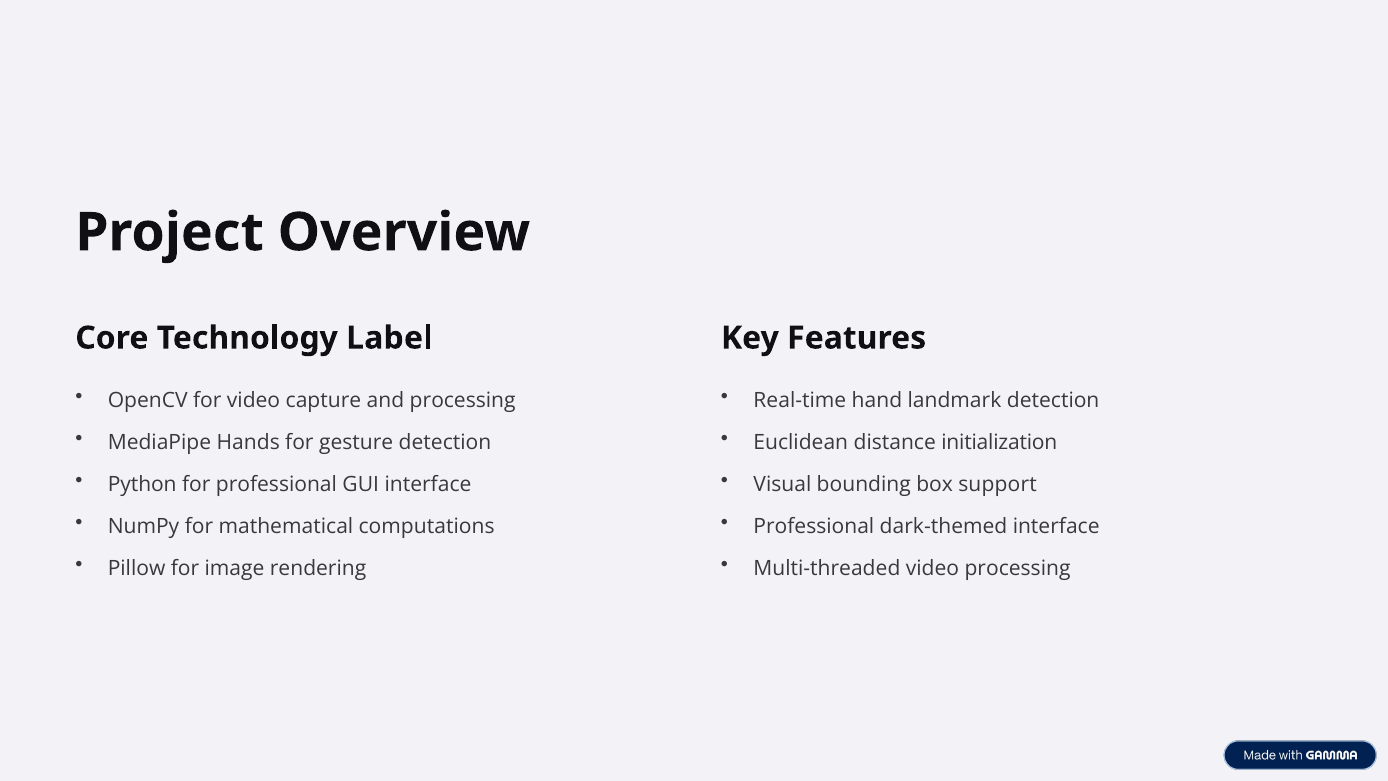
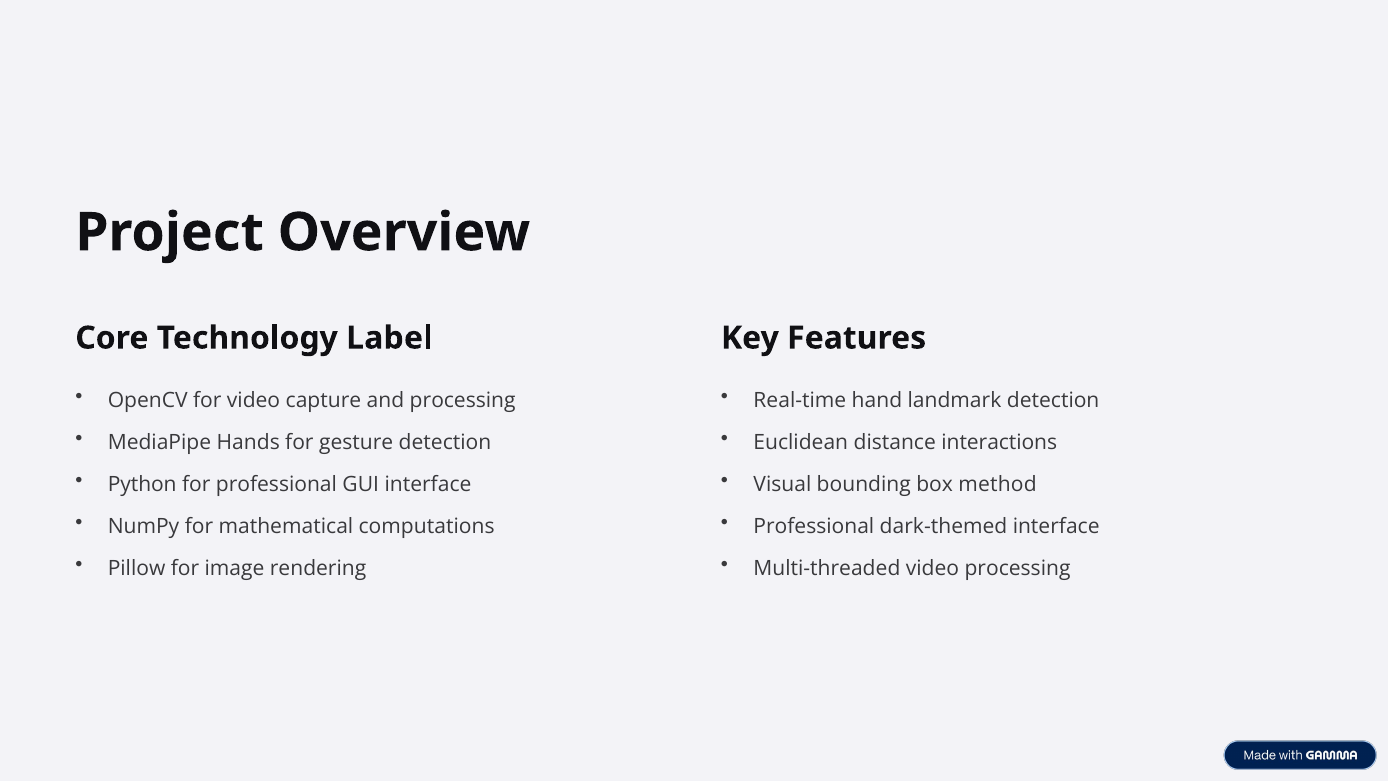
initialization: initialization -> interactions (999, 442)
support: support -> method (998, 484)
